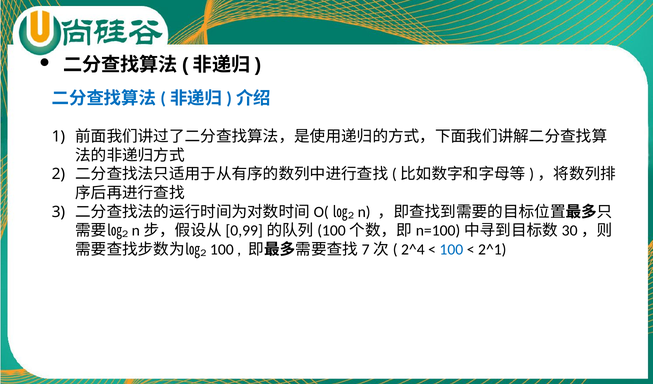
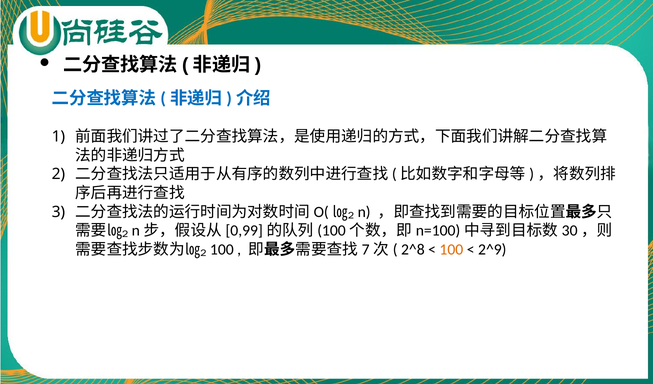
2^4: 2^4 -> 2^8 (413, 250)
100 colour: blue -> orange (451, 250)
2^1: 2^1 -> 2^9 (492, 250)
